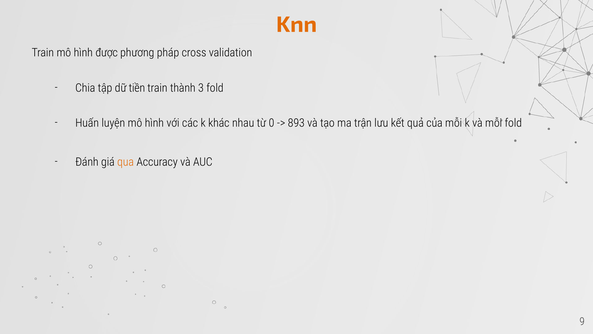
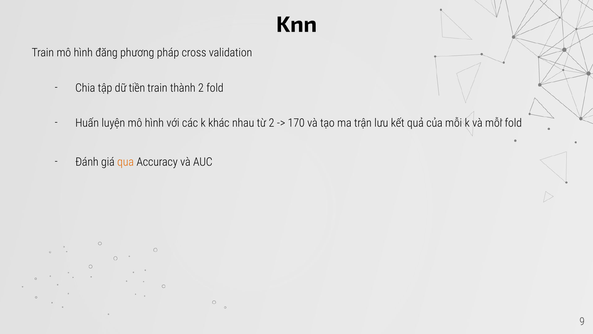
Knn colour: orange -> black (296, 25)
được: được -> đăng (107, 53)
thành 3: 3 -> 2 (201, 88)
từ 0: 0 -> 2 (272, 123)
893: 893 -> 170 (296, 123)
